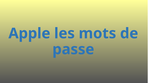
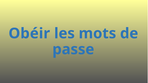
Apple: Apple -> Obéir (29, 34)
